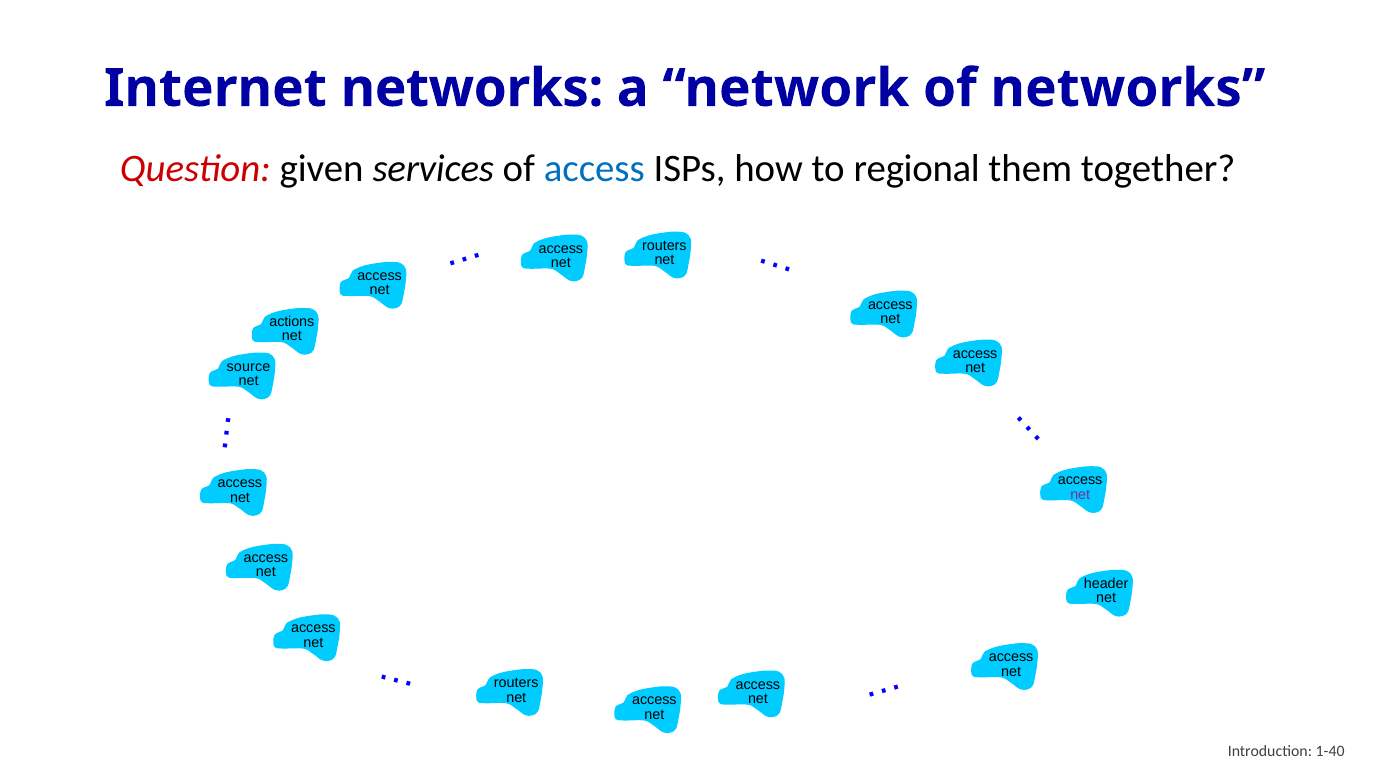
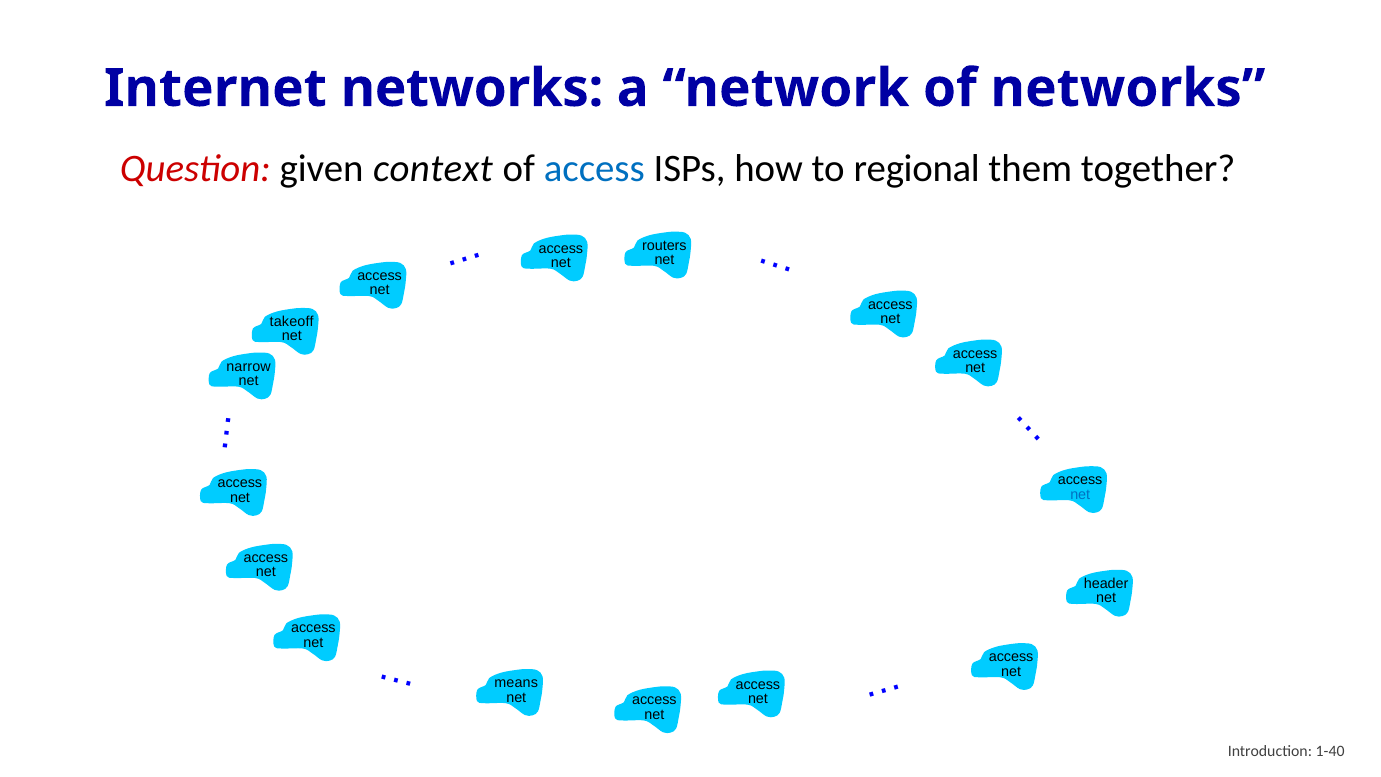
services: services -> context (433, 168)
actions: actions -> takeoff (292, 322)
source: source -> narrow (249, 366)
net colour: purple -> blue (1080, 494)
routers: routers -> means (516, 683)
